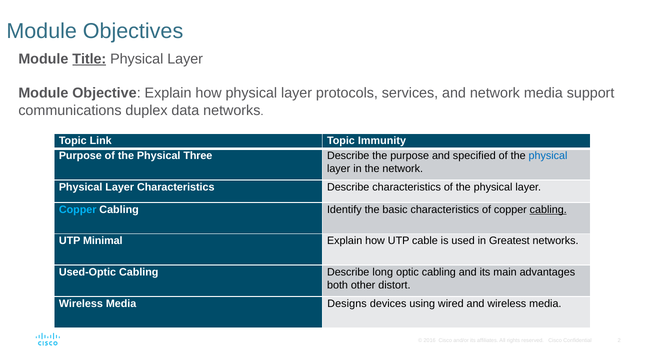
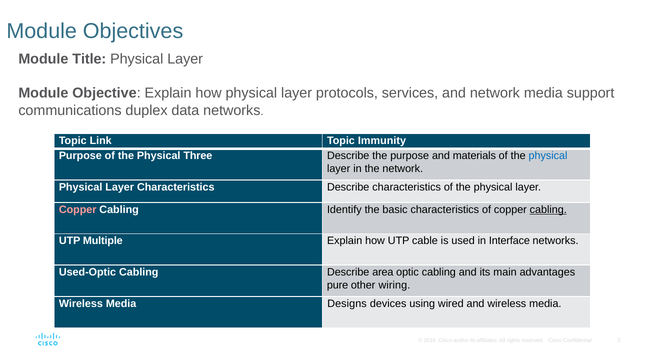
Title underline: present -> none (89, 59)
specified: specified -> materials (474, 156)
Copper colour: light blue -> pink (78, 209)
Minimal: Minimal -> Multiple (103, 241)
Greatest: Greatest -> Interface (509, 241)
long: long -> area (383, 272)
both: both -> pure (338, 285)
distort: distort -> wiring (394, 285)
